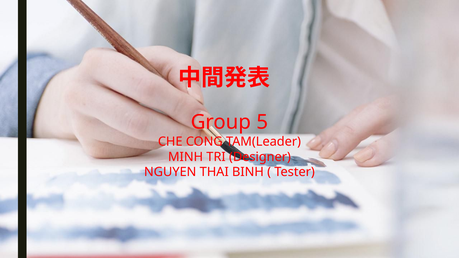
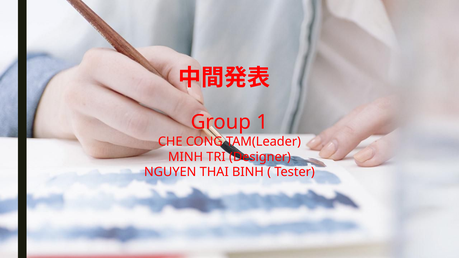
5: 5 -> 1 (262, 122)
